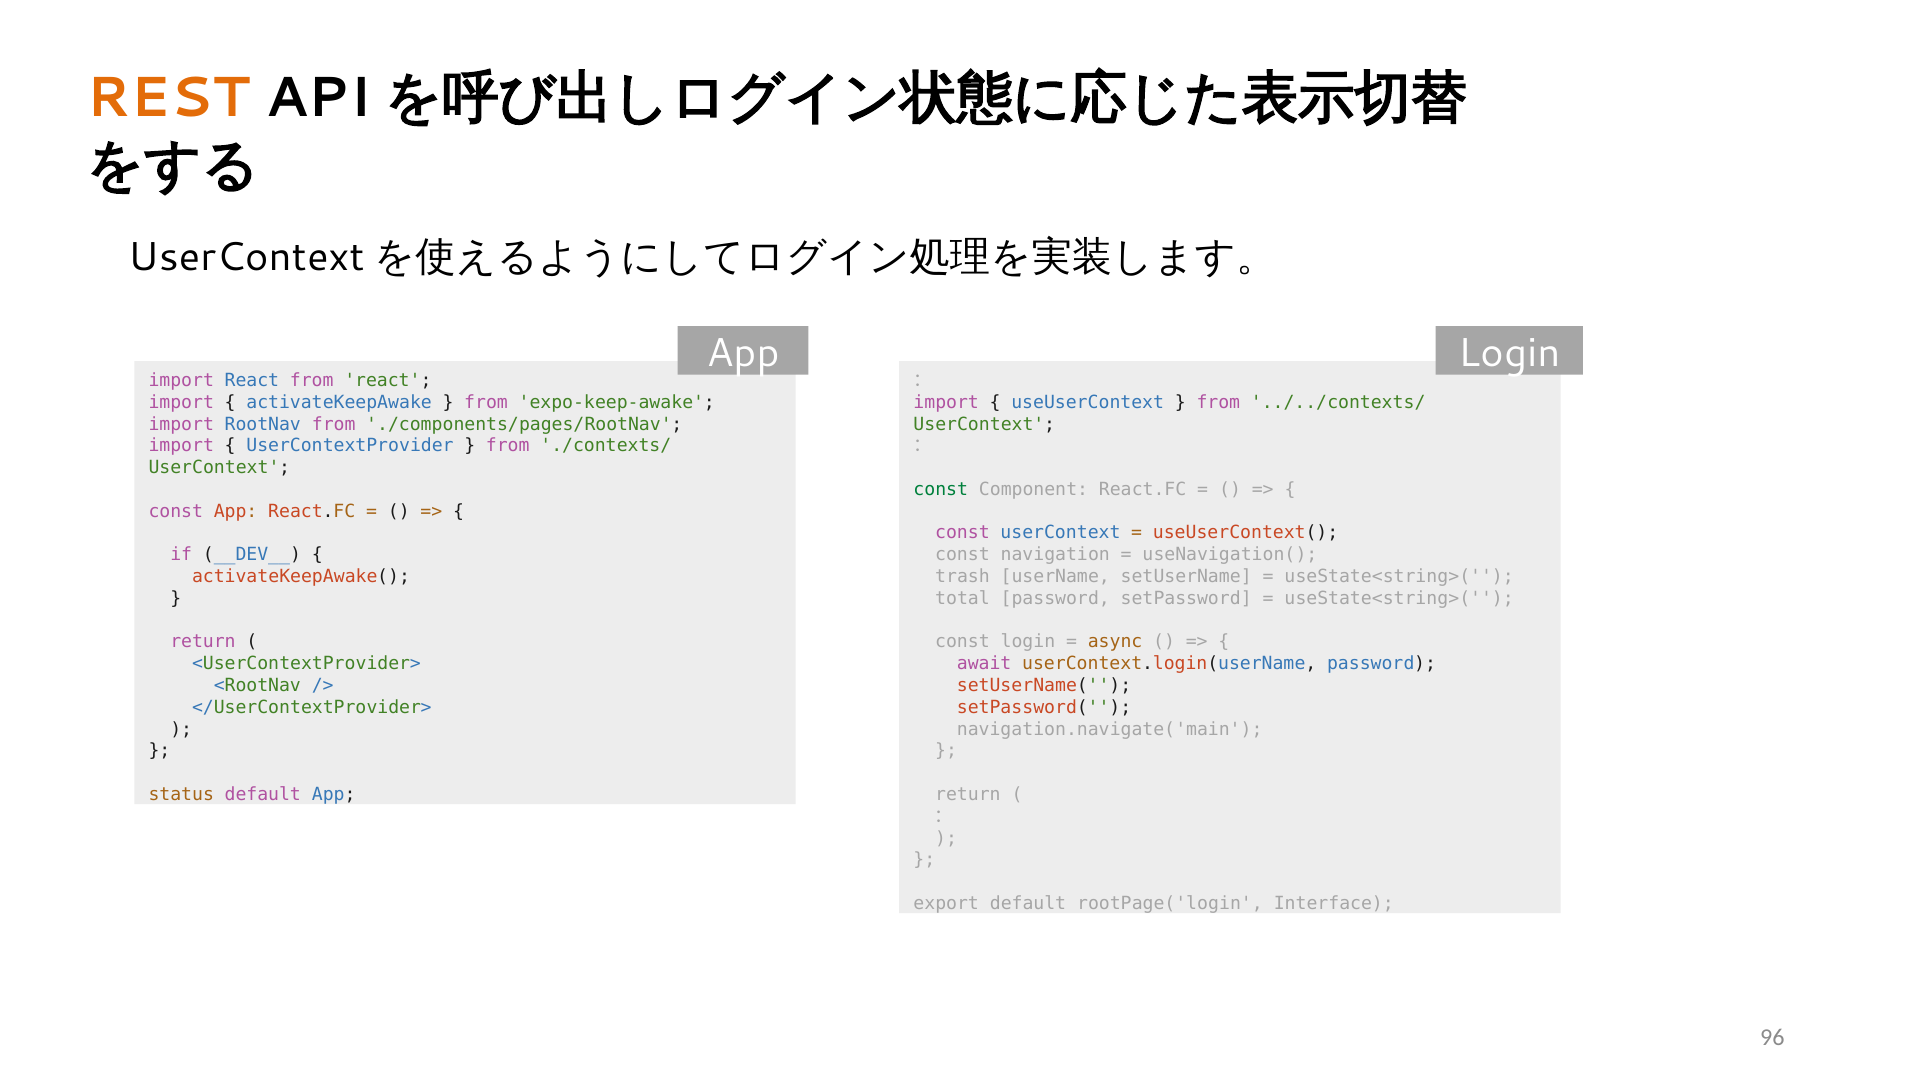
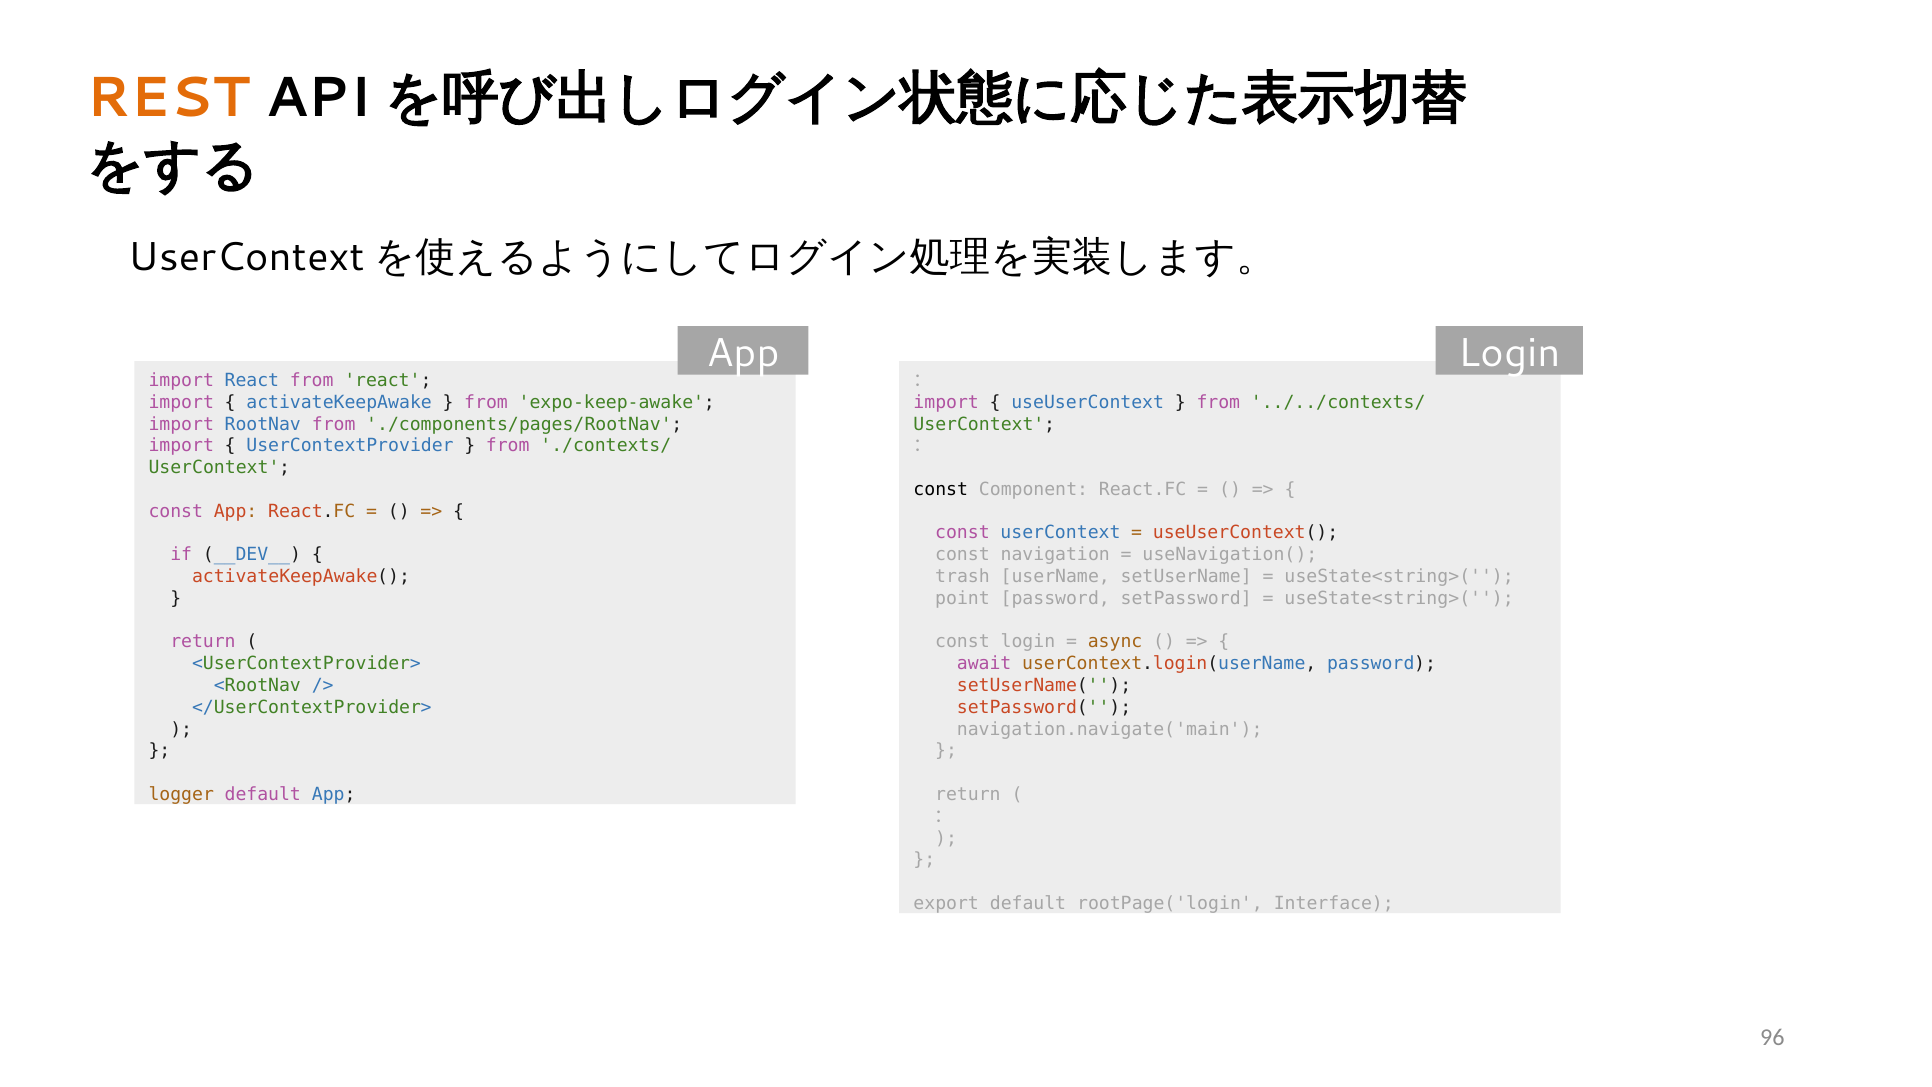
const colour: green -> black (941, 489)
total: total -> point (962, 598)
status: status -> logger (181, 794)
